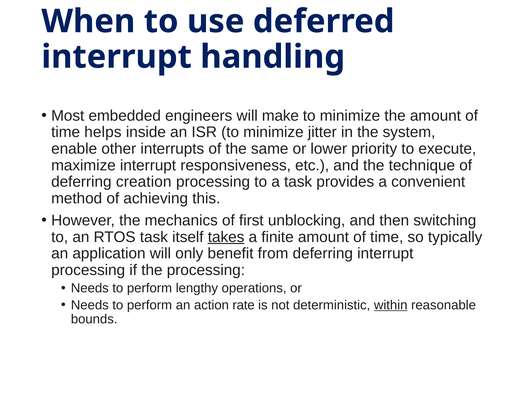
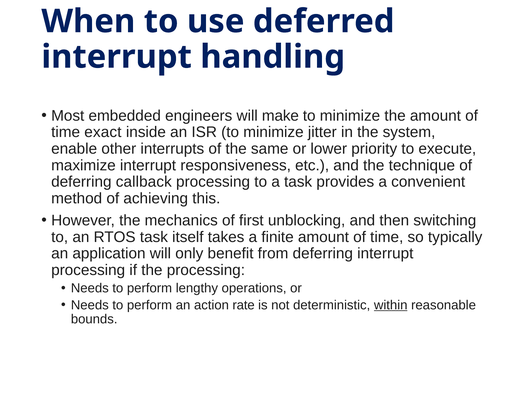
helps: helps -> exact (103, 132)
creation: creation -> callback (144, 182)
takes underline: present -> none (226, 237)
